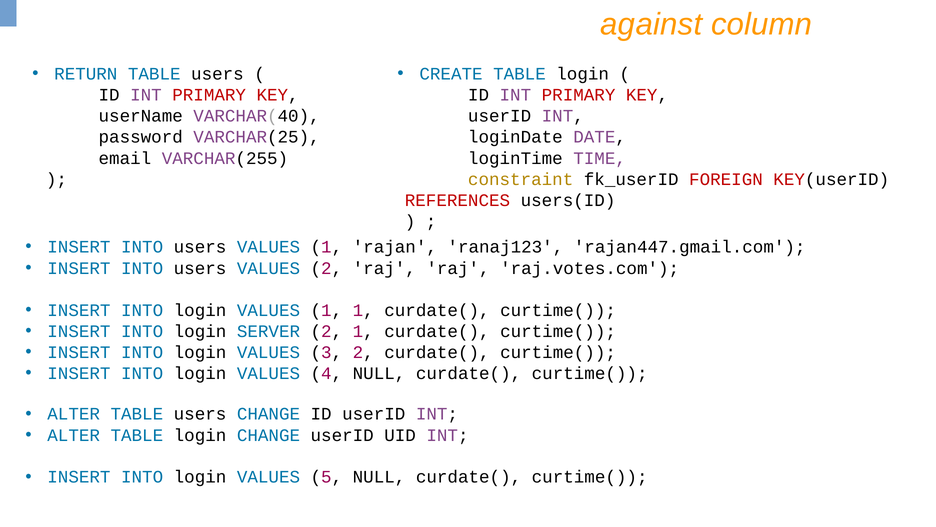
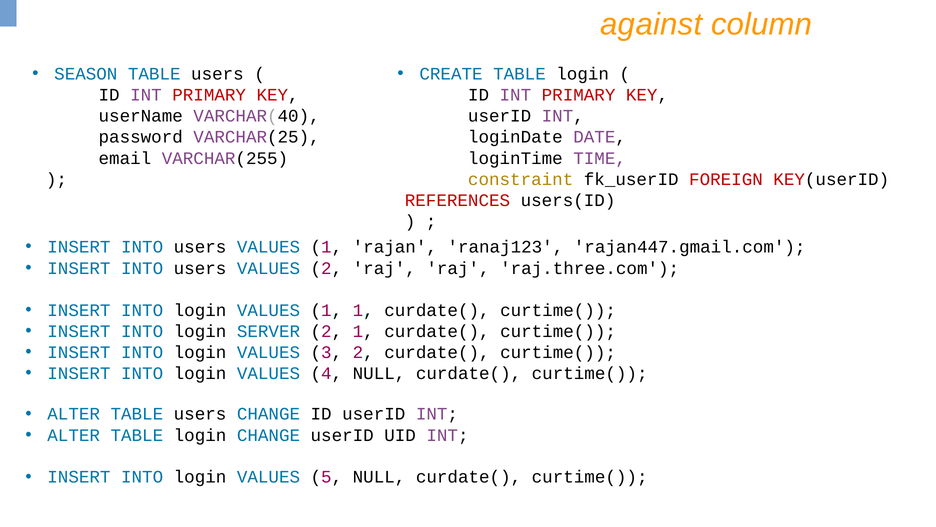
RETURN: RETURN -> SEASON (86, 74)
raj.votes.com: raj.votes.com -> raj.three.com (590, 268)
